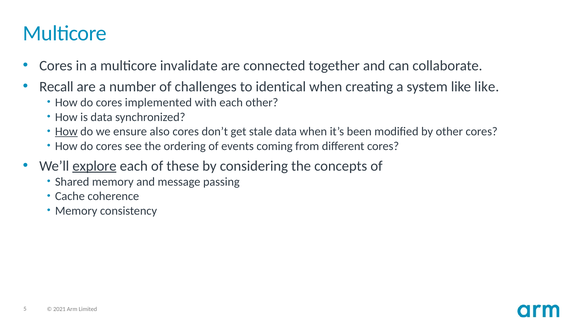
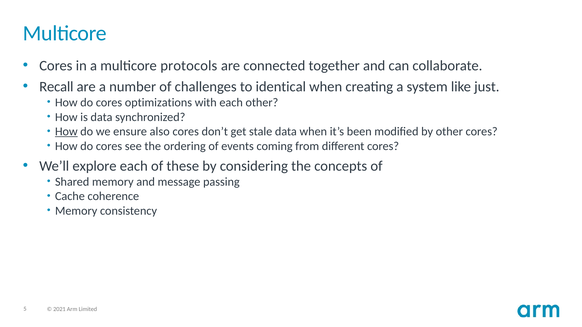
invalidate: invalidate -> protocols (189, 66)
like like: like -> just (487, 87)
implemented: implemented -> optimizations (158, 103)
explore underline: present -> none (94, 166)
